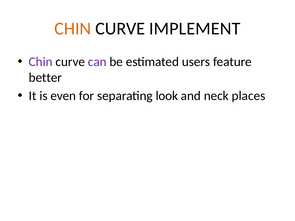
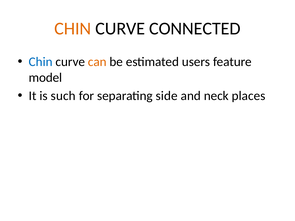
IMPLEMENT: IMPLEMENT -> CONNECTED (195, 29)
Chin colour: purple -> blue (41, 62)
can colour: purple -> orange (97, 62)
better: better -> model (45, 78)
even: even -> such (63, 96)
look: look -> side (167, 96)
